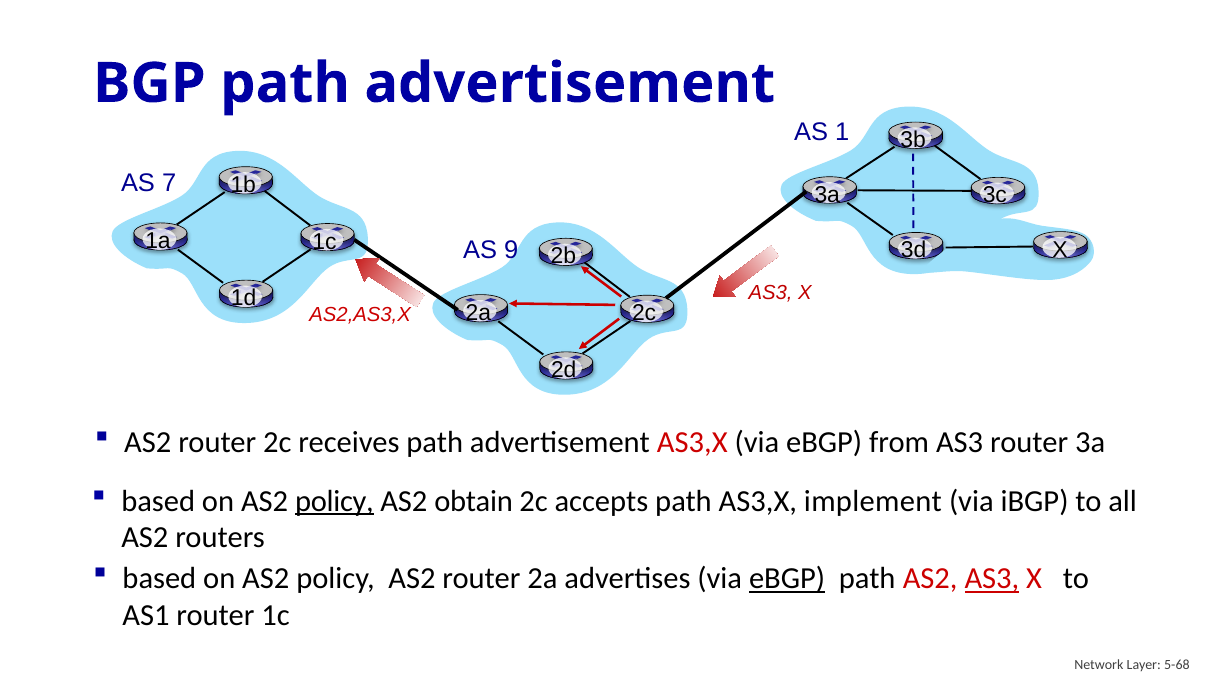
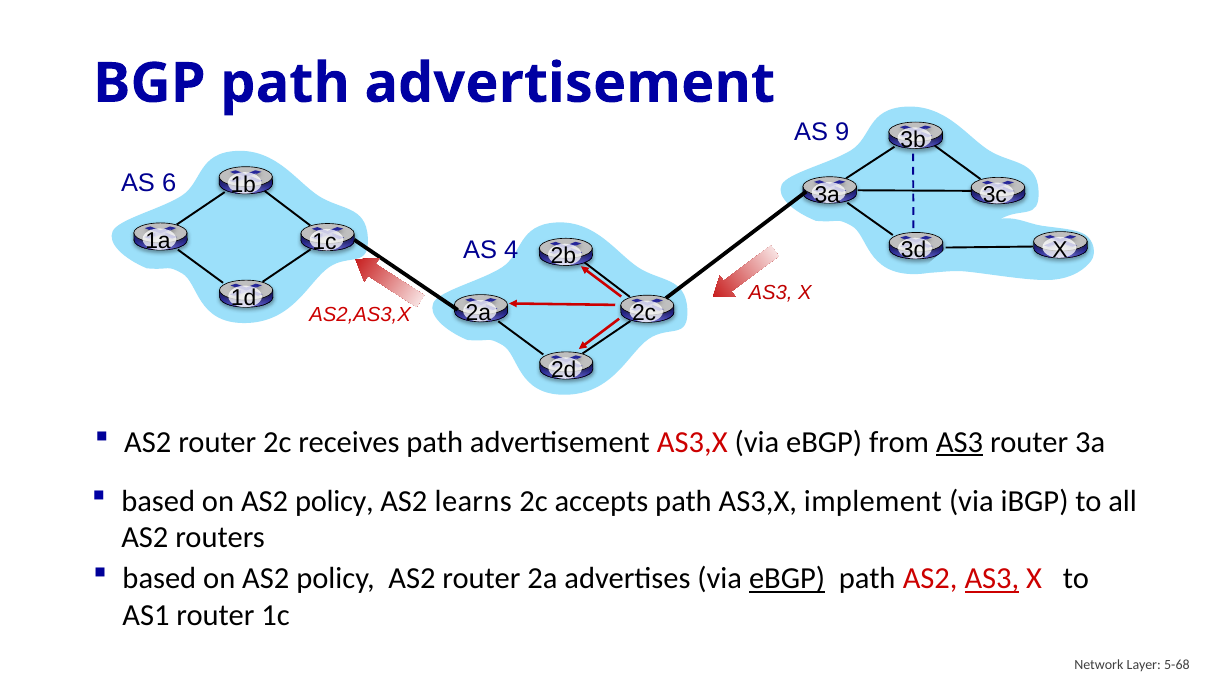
1: 1 -> 9 (842, 132)
7: 7 -> 6 (169, 184)
9: 9 -> 4 (511, 250)
AS3 underline: none -> present (960, 442)
policy underline: present -> none (334, 501)
obtain: obtain -> learns (473, 501)
